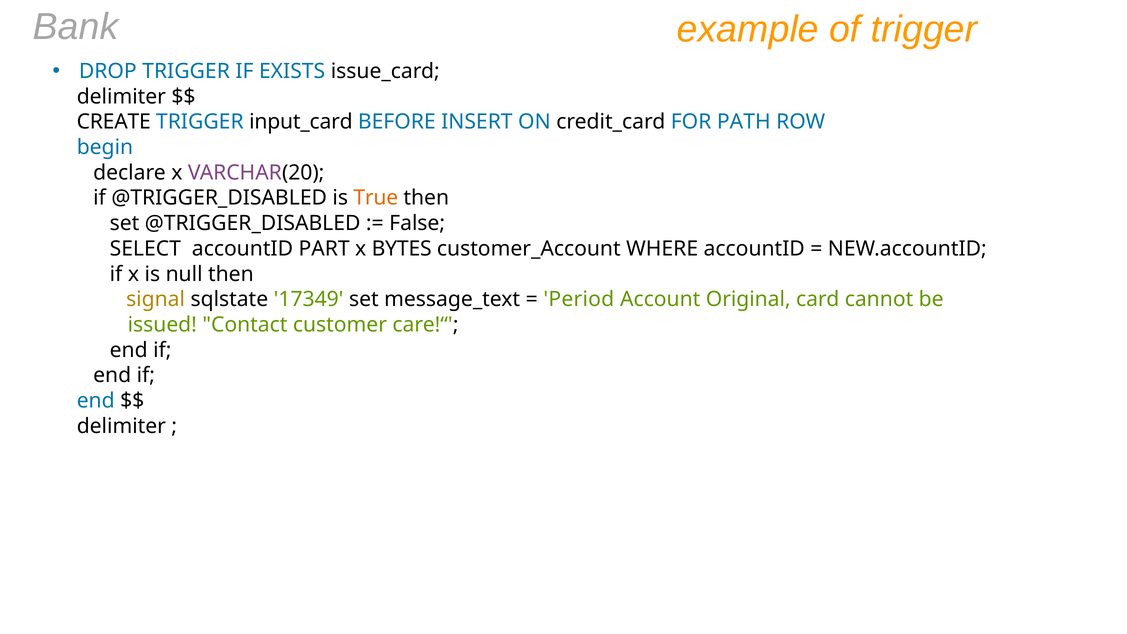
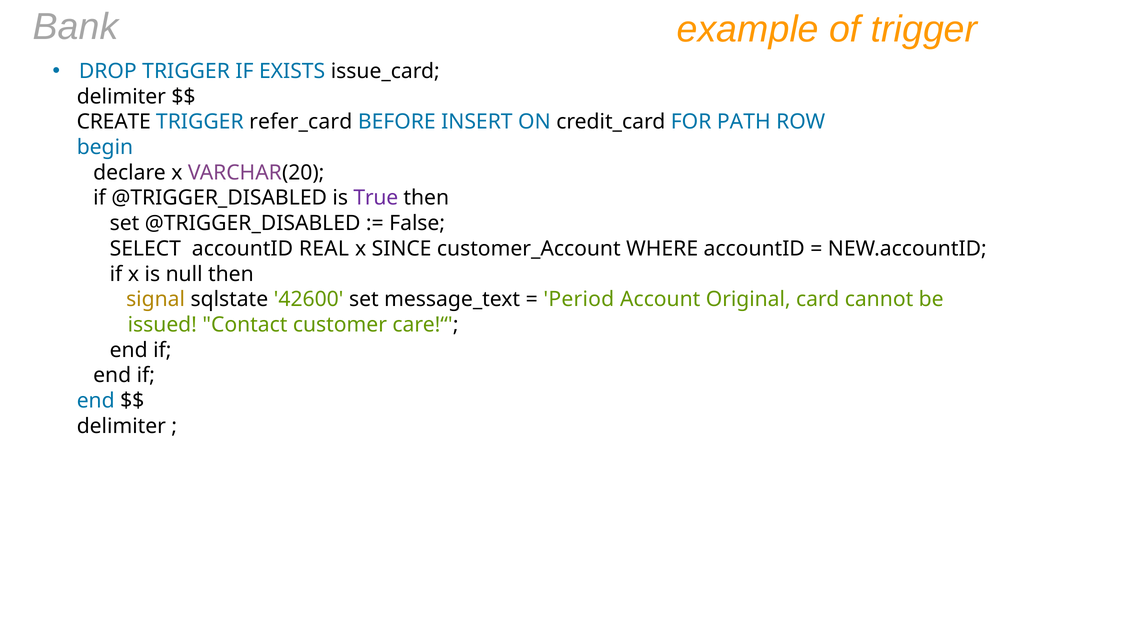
input_card: input_card -> refer_card (301, 122)
True colour: orange -> purple (376, 198)
PART: PART -> REAL (324, 249)
BYTES: BYTES -> SINCE (402, 249)
17349: 17349 -> 42600 (309, 299)
